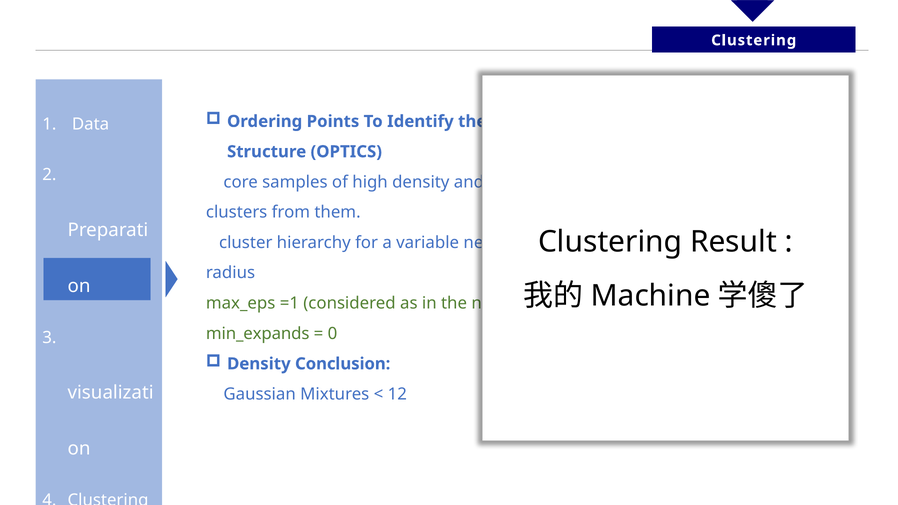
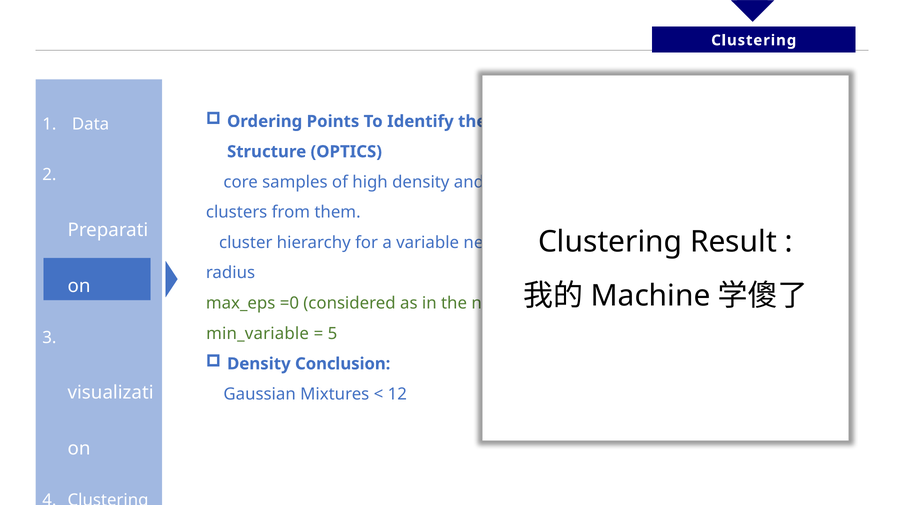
=1: =1 -> =0 (289, 303)
min_expands: min_expands -> min_variable (258, 334)
0: 0 -> 5 (332, 334)
